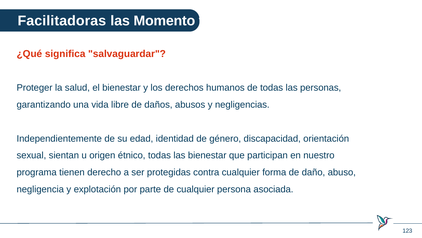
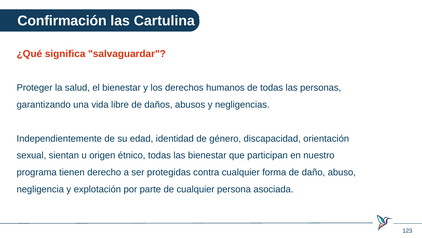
Facilitadoras: Facilitadoras -> Confirmación (62, 21)
Momento: Momento -> Cartulina (164, 21)
